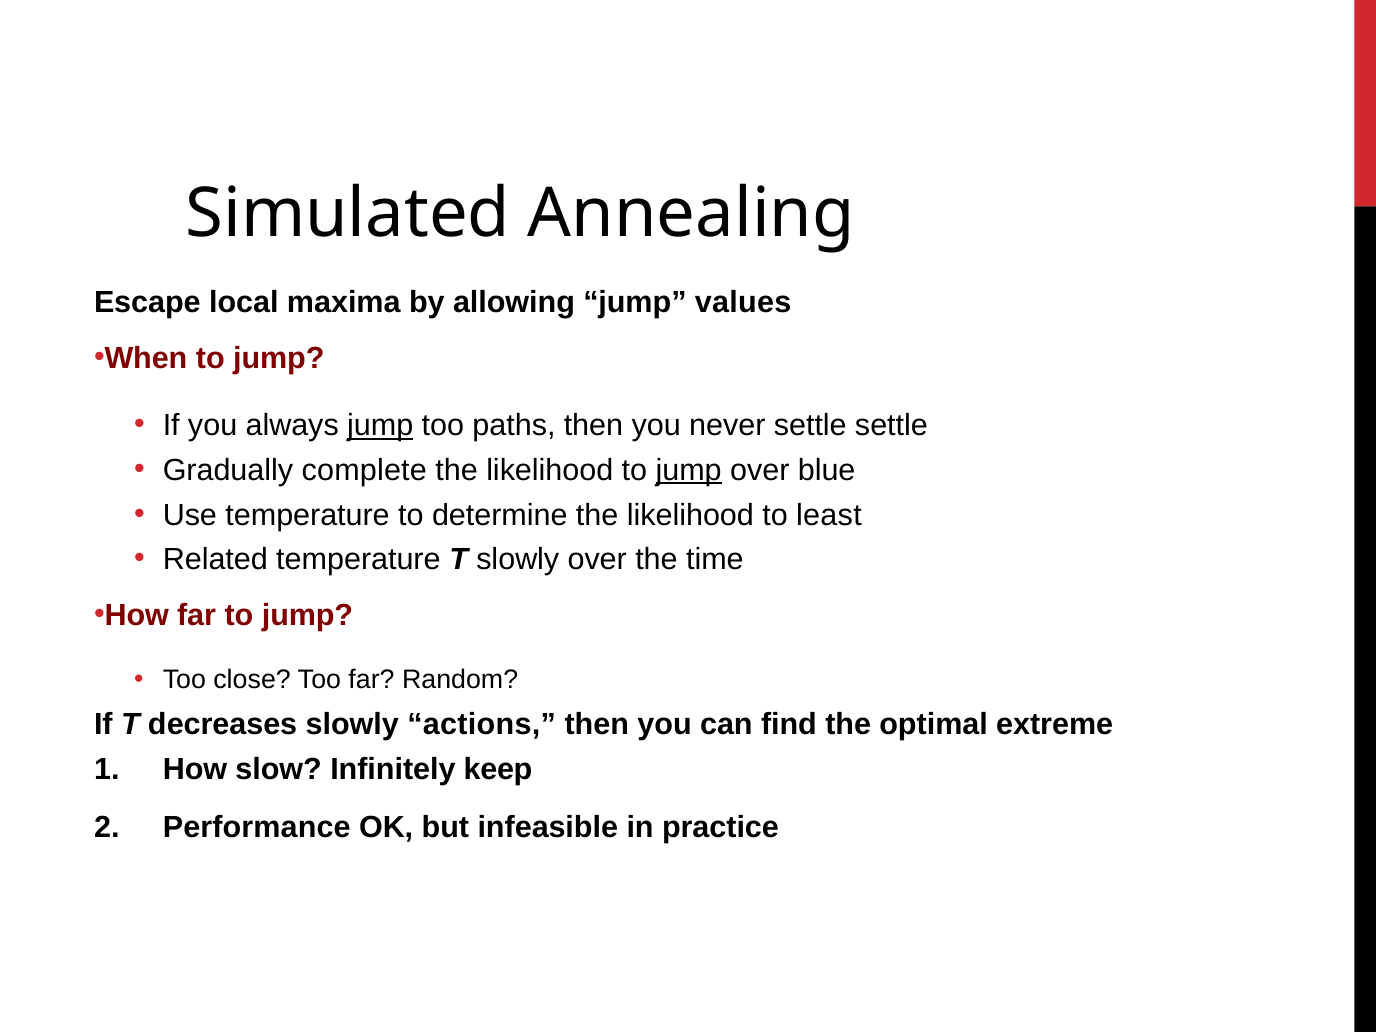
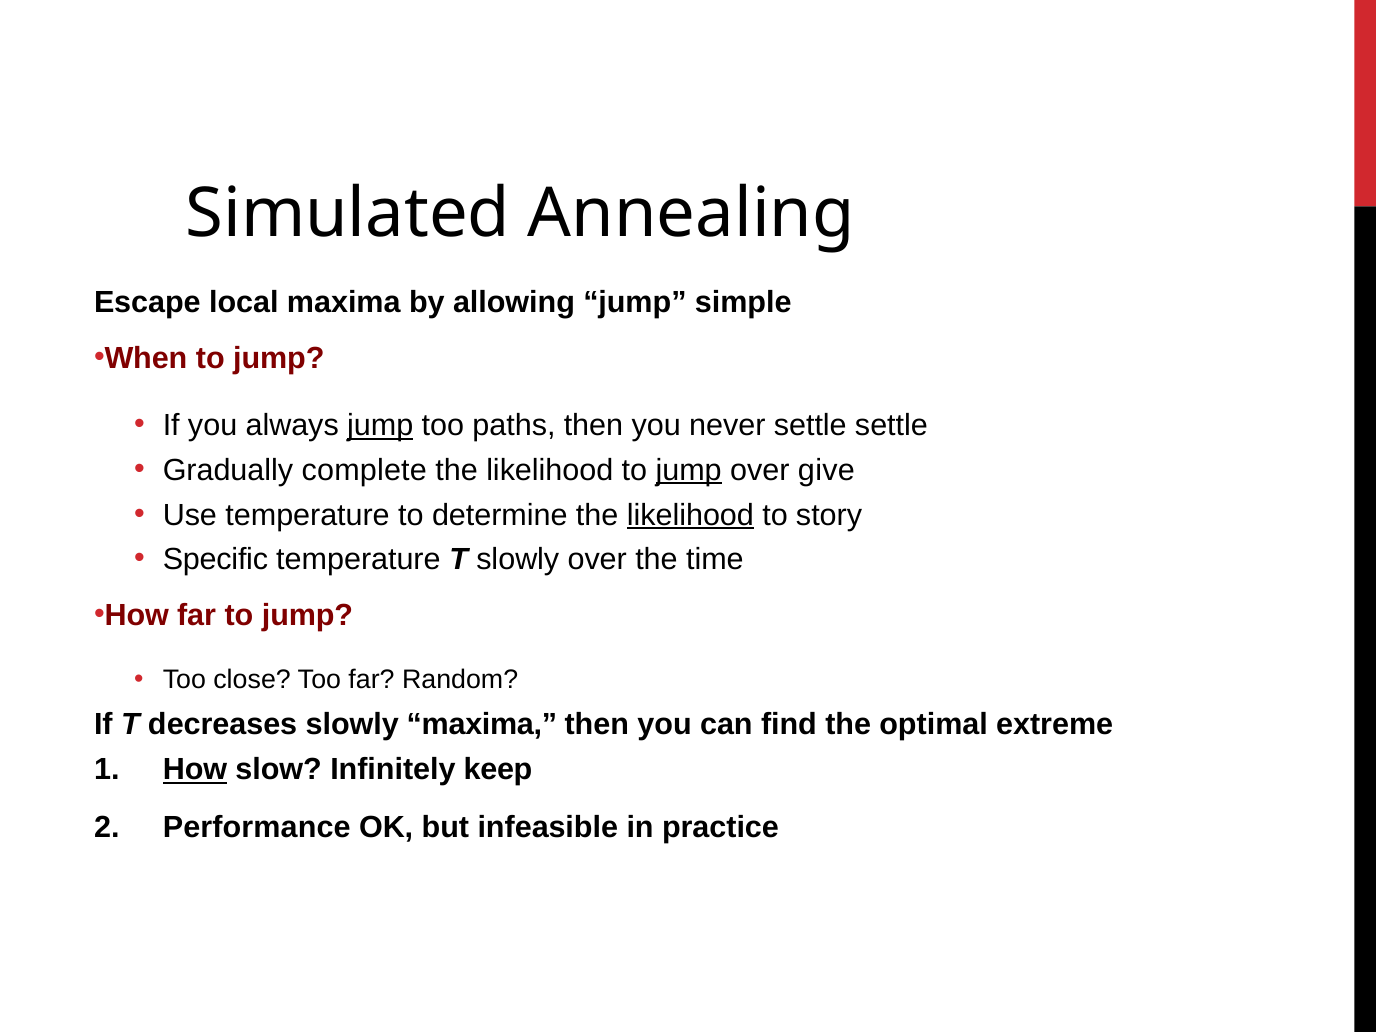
values: values -> simple (743, 303)
blue: blue -> give (826, 470)
likelihood underline: none -> present (690, 515)
least: least -> story (829, 515)
Related: Related -> Specific (215, 560)
slowly actions: actions -> maxima (482, 724)
How underline: none -> present (195, 770)
